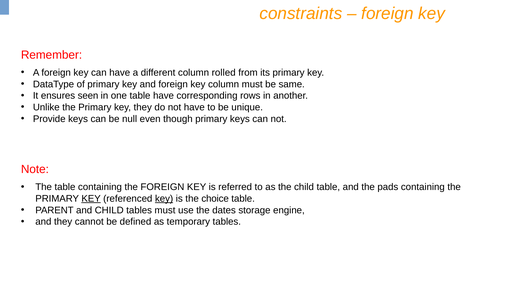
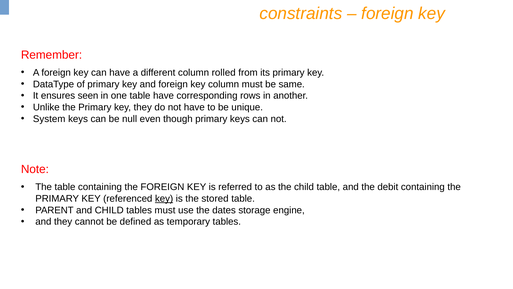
Provide: Provide -> System (49, 119)
pads: pads -> debit (388, 187)
KEY underline: present -> none (91, 198)
choice: choice -> stored (215, 198)
